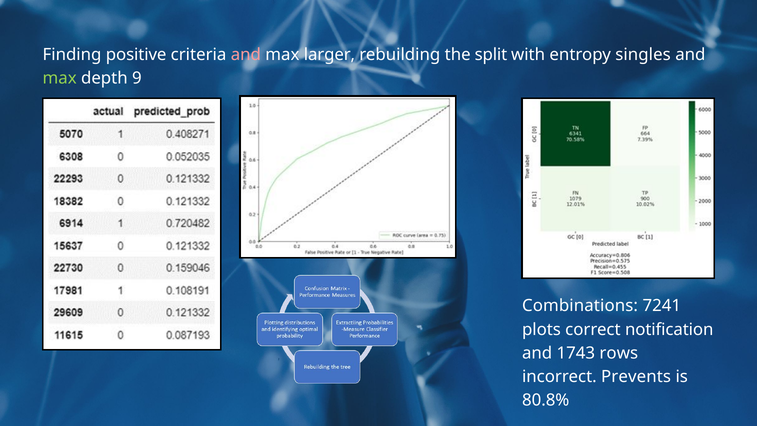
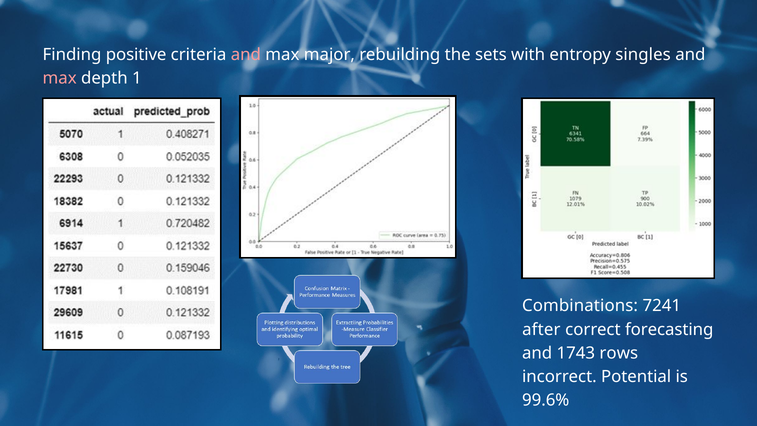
larger: larger -> major (329, 55)
split: split -> sets (491, 55)
max colour: light green -> pink (60, 78)
9: 9 -> 1 (137, 78)
plots: plots -> after (541, 329)
notification: notification -> forecasting (669, 329)
Prevents: Prevents -> Potential (636, 376)
80.8%: 80.8% -> 99.6% (546, 400)
